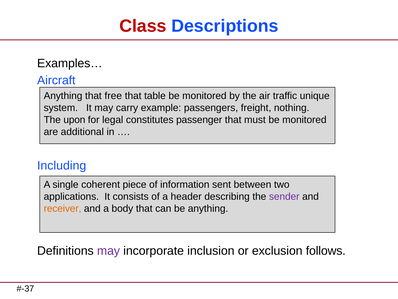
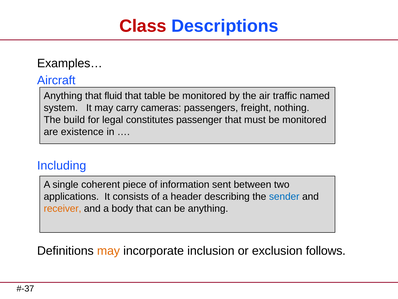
free: free -> fluid (113, 96)
unique: unique -> named (315, 96)
example: example -> cameras (161, 108)
upon: upon -> build (74, 120)
additional: additional -> existence (82, 132)
sender colour: purple -> blue (284, 196)
may colour: purple -> orange (108, 250)
